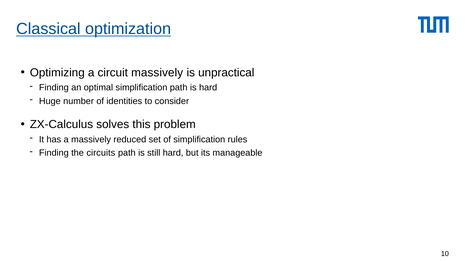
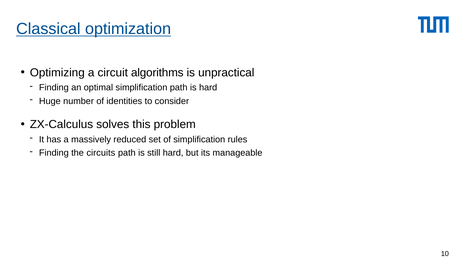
circuit massively: massively -> algorithms (157, 73)
